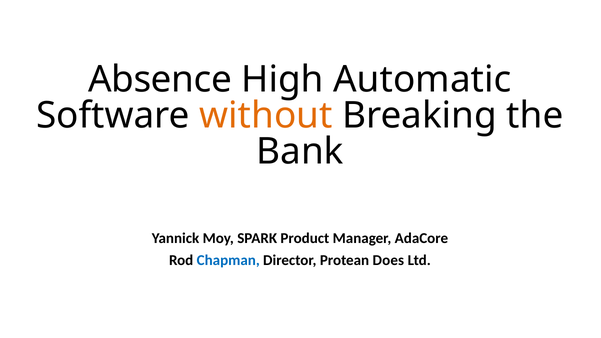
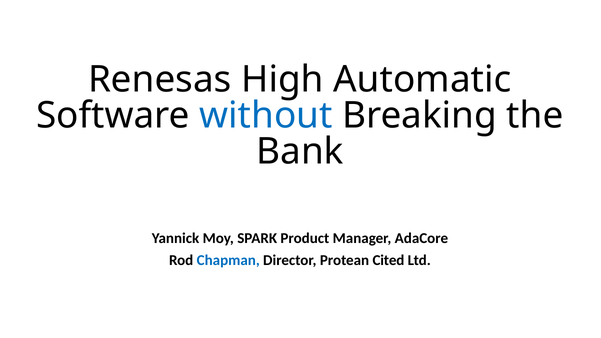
Absence: Absence -> Renesas (160, 80)
without colour: orange -> blue (266, 115)
Does: Does -> Cited (388, 261)
